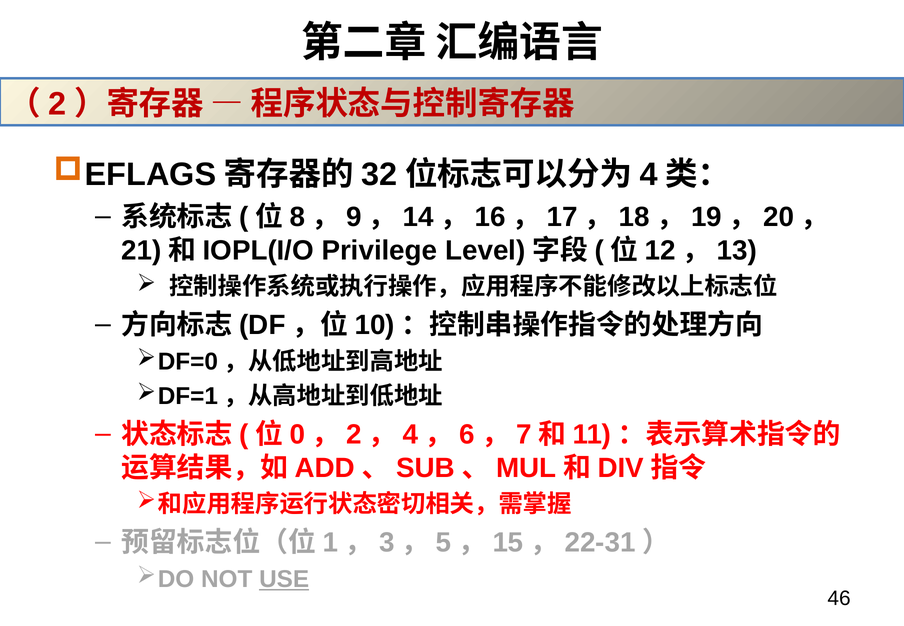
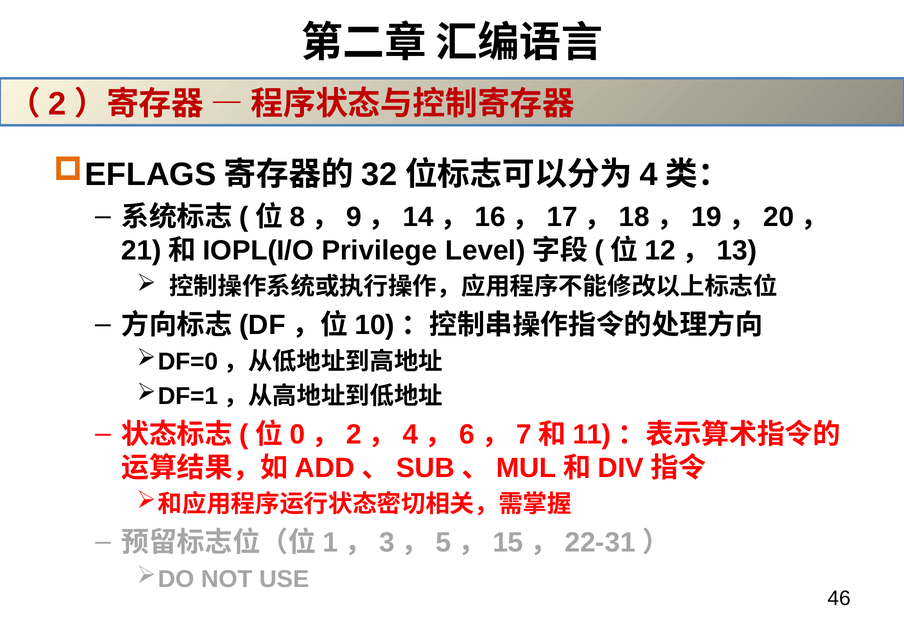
USE underline: present -> none (284, 579)
